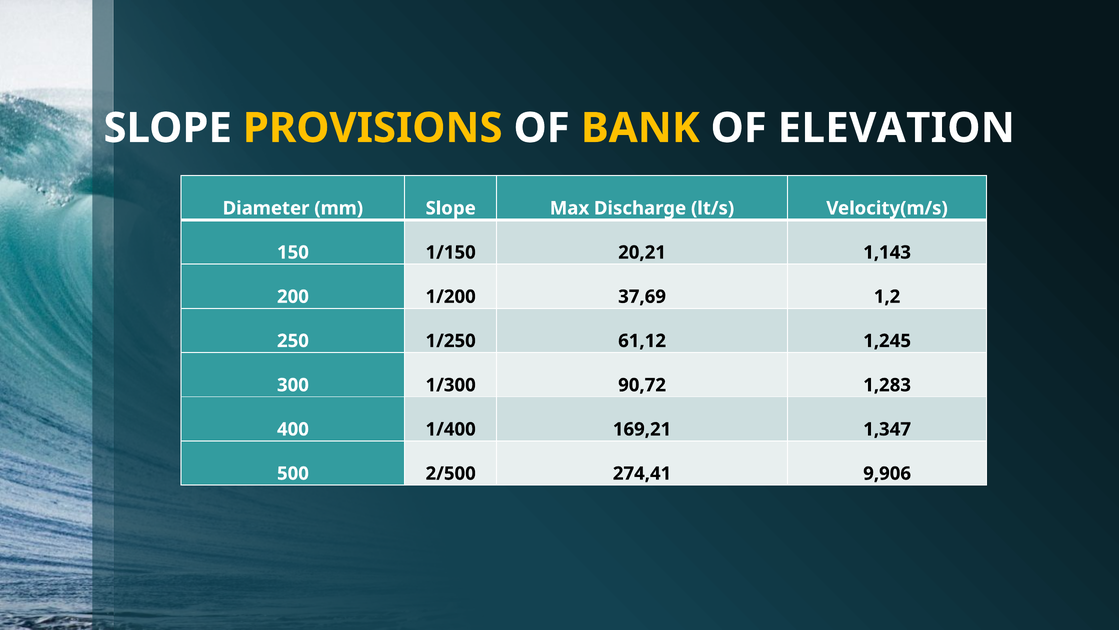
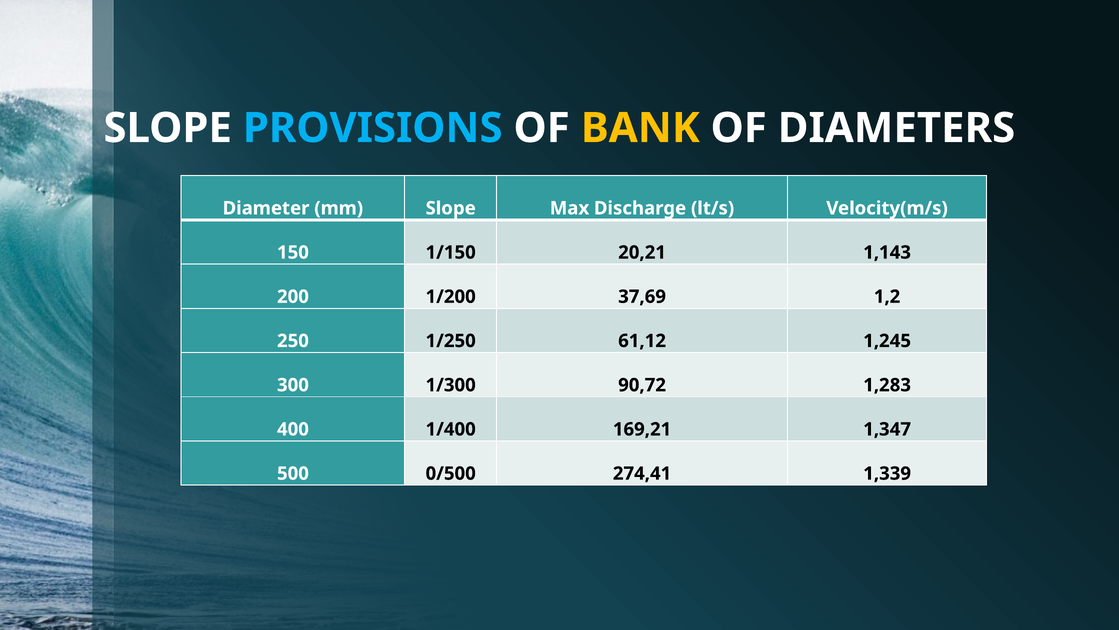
PROVISIONS colour: yellow -> light blue (373, 128)
ELEVATION: ELEVATION -> DIAMETERS (896, 128)
2/500: 2/500 -> 0/500 (451, 473)
9,906: 9,906 -> 1,339 (887, 473)
